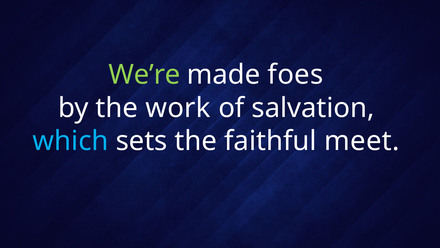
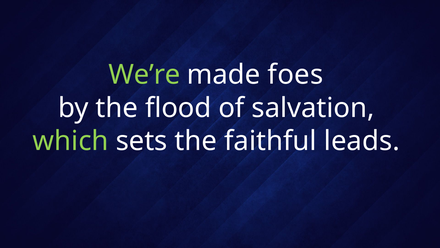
work: work -> flood (178, 108)
which colour: light blue -> light green (71, 141)
meet: meet -> leads (362, 141)
